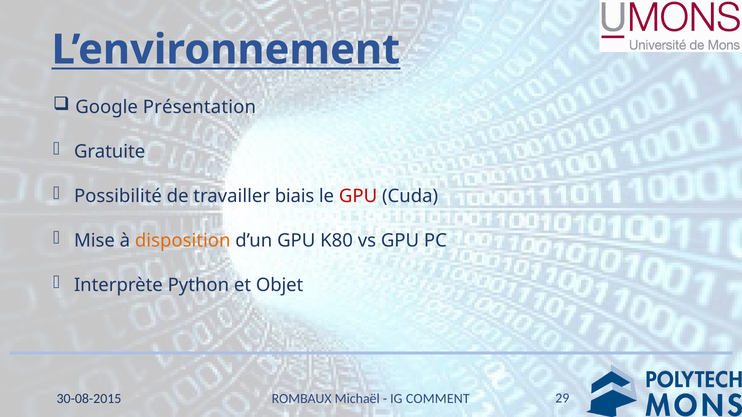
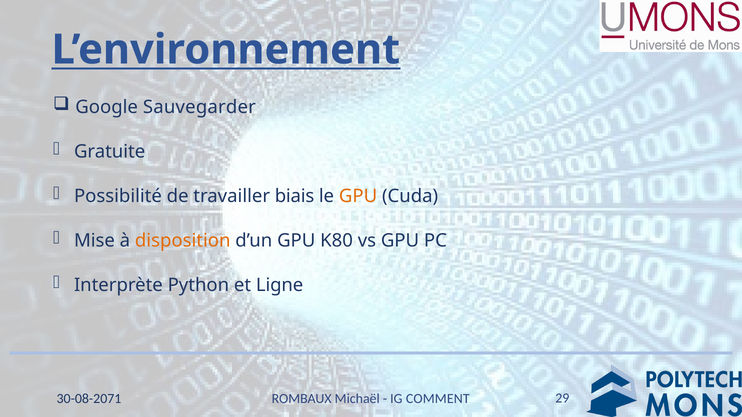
Présentation: Présentation -> Sauvegarder (199, 107)
GPU colour: red -> orange (358, 196)
Objet: Objet -> Ligne (280, 285)
30-08-2015: 30-08-2015 -> 30-08-2071 (89, 399)
